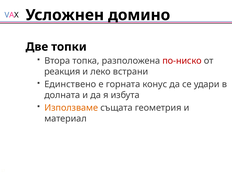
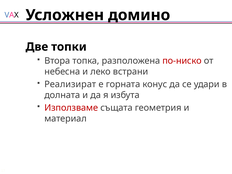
реакция: реакция -> небесна (62, 72)
Единствено: Единствено -> Реализират (70, 84)
Използваме colour: orange -> red (71, 108)
